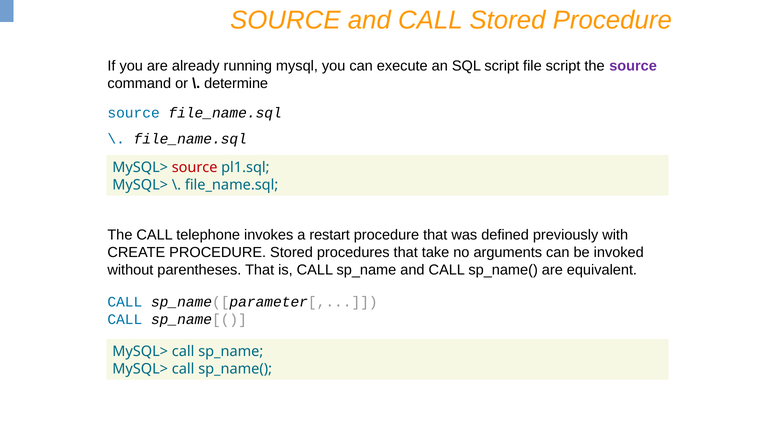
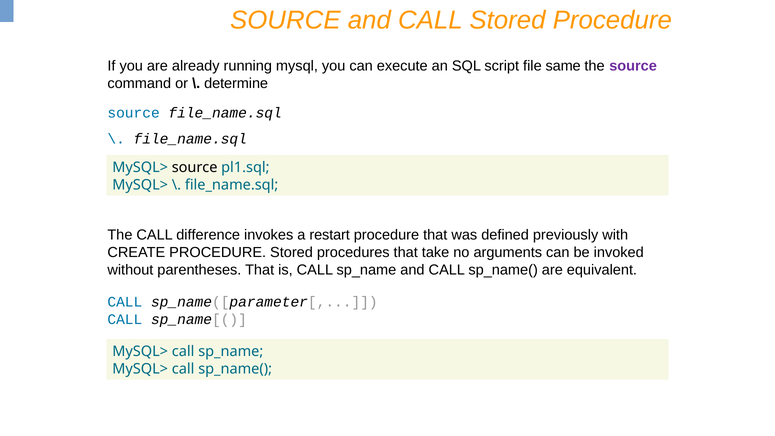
file script: script -> same (563, 66)
source colour: red -> black (195, 168)
telephone: telephone -> difference (208, 235)
